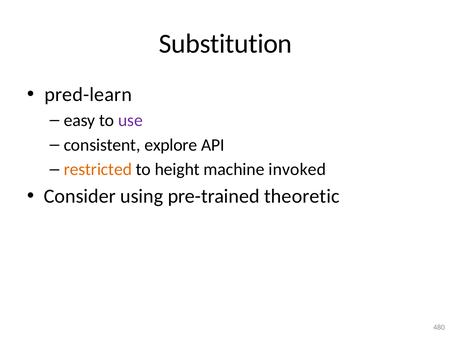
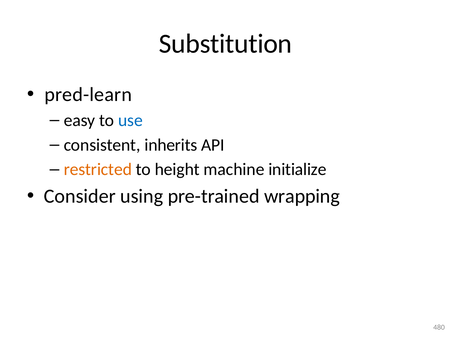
use colour: purple -> blue (130, 121)
explore: explore -> inherits (171, 145)
invoked: invoked -> initialize (297, 170)
theoretic: theoretic -> wrapping (302, 196)
